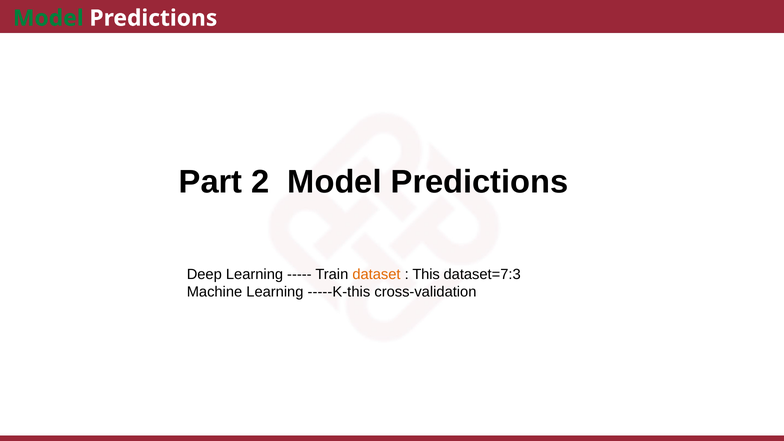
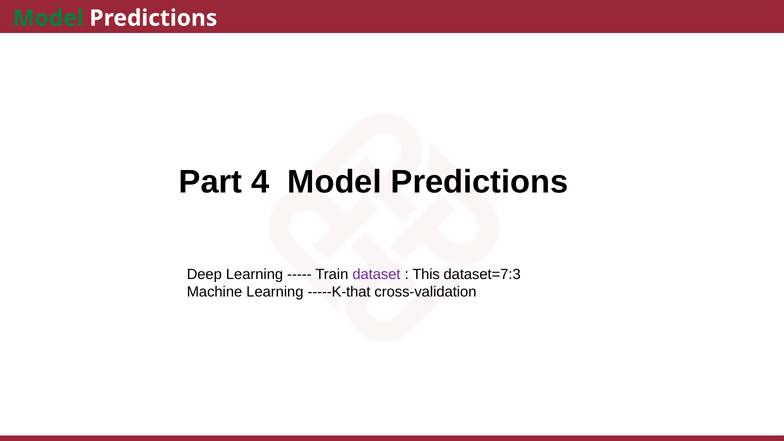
2: 2 -> 4 (260, 182)
dataset colour: orange -> purple (376, 274)
-----K-this: -----K-this -> -----K-that (339, 292)
